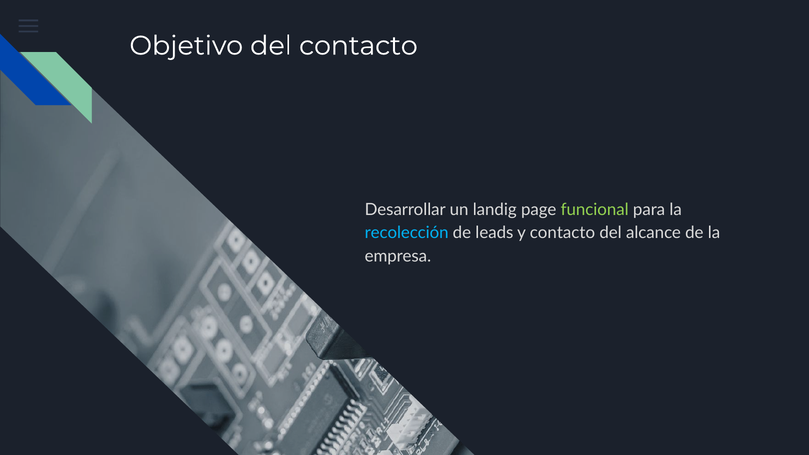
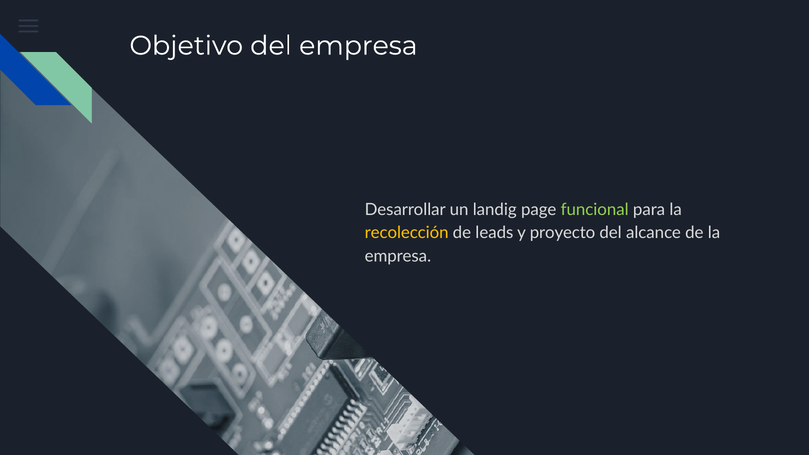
del contacto: contacto -> empresa (358, 46)
recolección colour: light blue -> yellow (407, 233)
y contacto: contacto -> proyecto (562, 233)
